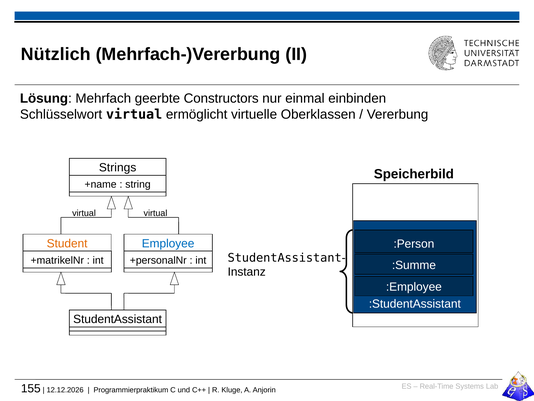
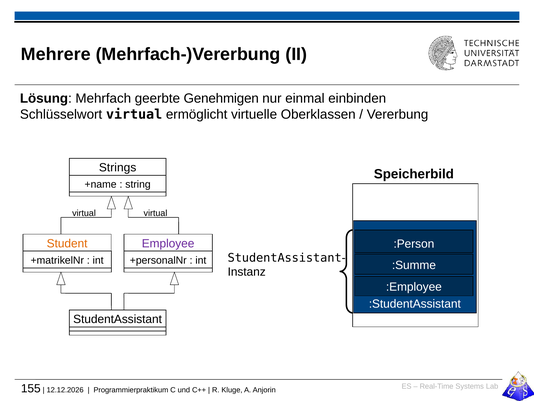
Nützlich: Nützlich -> Mehrere (56, 54)
Constructors: Constructors -> Genehmigen (221, 98)
Employee colour: blue -> purple (168, 243)
